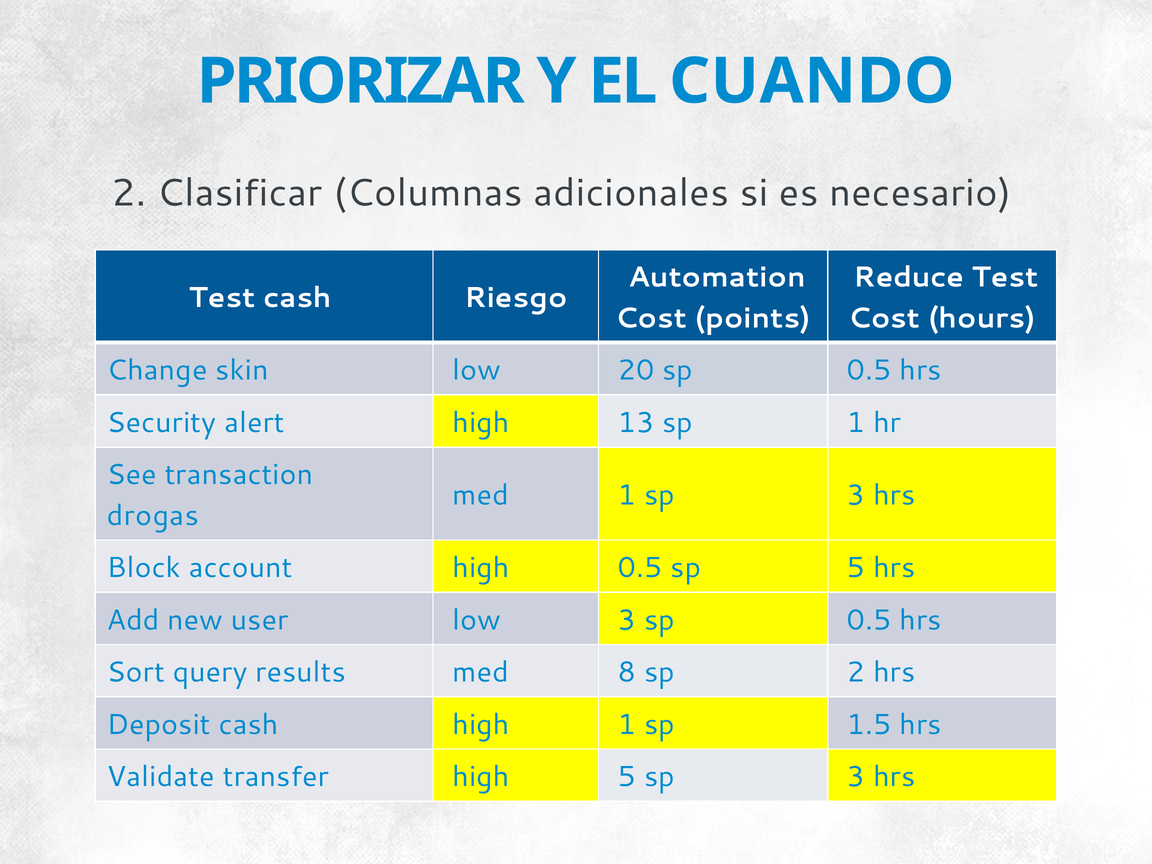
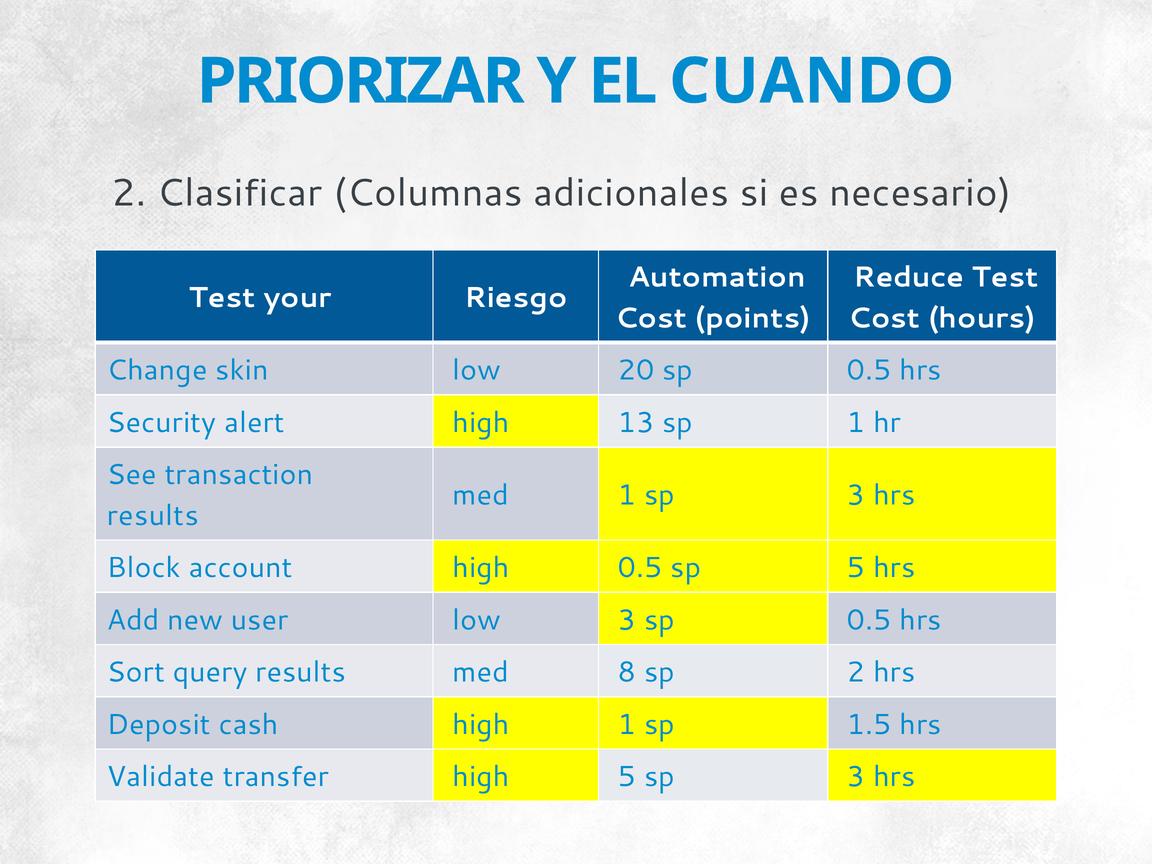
Test cash: cash -> your (298, 298)
drogas: drogas -> results (153, 516)
